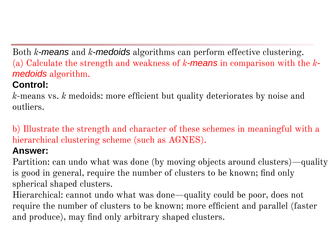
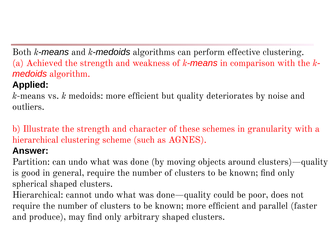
Calculate: Calculate -> Achieved (44, 63)
Control: Control -> Applied (30, 85)
meaningful: meaningful -> granularity (270, 129)
